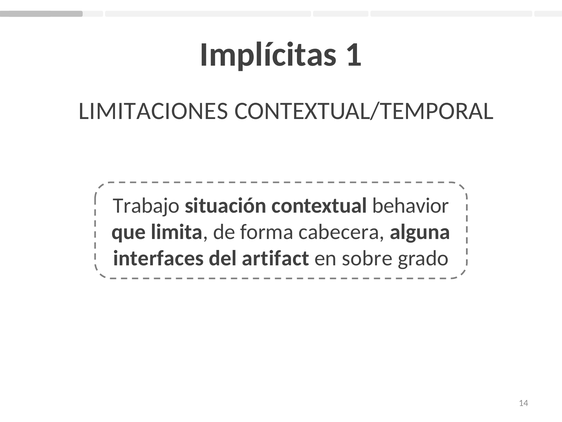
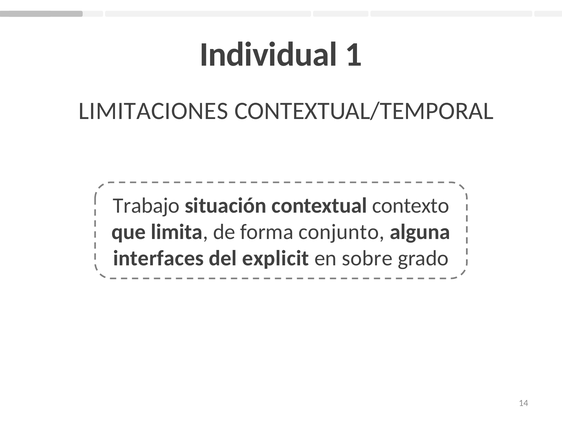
Implícitas: Implícitas -> Individual (268, 54)
behavior: behavior -> contexto (411, 205)
cabecera: cabecera -> conjunto (342, 232)
artifact: artifact -> explicit (276, 258)
